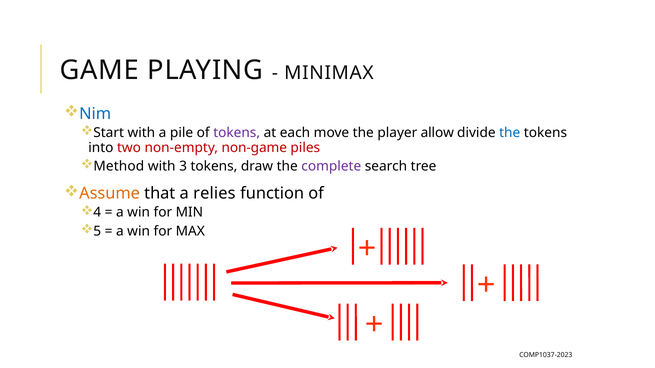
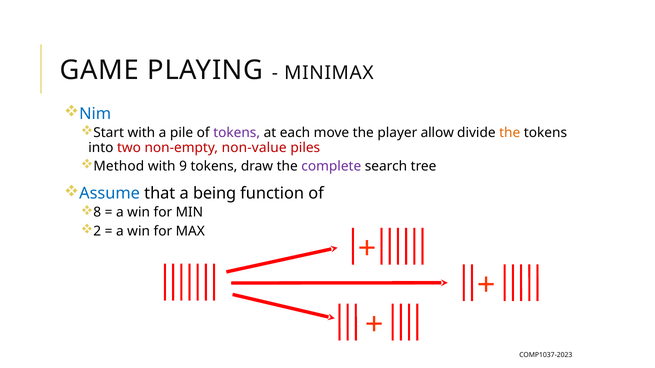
the colour: blue -> orange (510, 133)
non-game: non-game -> non-value (254, 148)
3: 3 -> 9 (183, 167)
Assume colour: orange -> blue (110, 194)
relies: relies -> being (215, 194)
4: 4 -> 8 (97, 213)
5: 5 -> 2 (97, 232)
